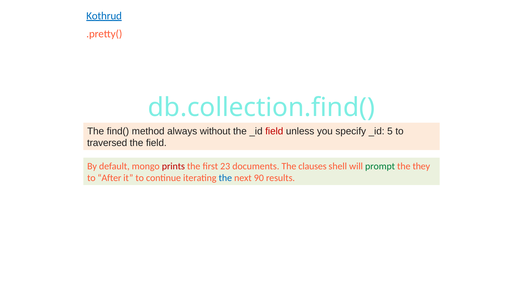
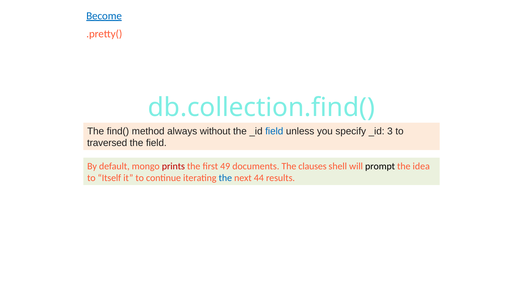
Kothrud: Kothrud -> Become (104, 16)
field colour: red -> blue (274, 131)
5: 5 -> 3 (390, 131)
23: 23 -> 49 (225, 166)
prompt colour: green -> black (380, 166)
they: they -> idea (421, 166)
After: After -> Itself (109, 178)
90: 90 -> 44 (259, 178)
